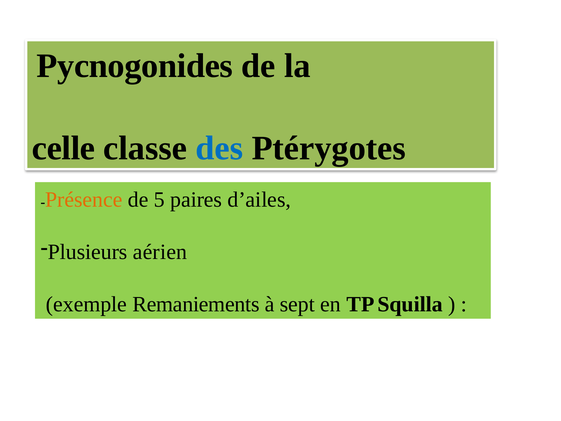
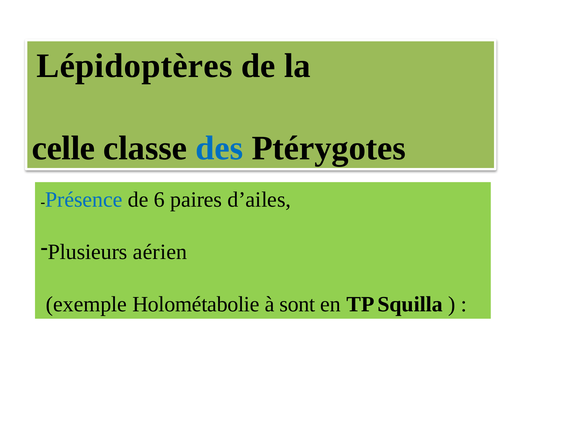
Pycnogonides: Pycnogonides -> Lépidoptères (134, 66)
Présence colour: orange -> blue (84, 199)
5: 5 -> 6 (159, 199)
Remaniements: Remaniements -> Holométabolie (196, 304)
sept: sept -> sont (297, 304)
